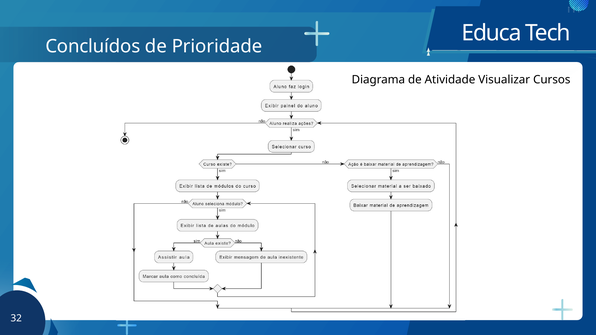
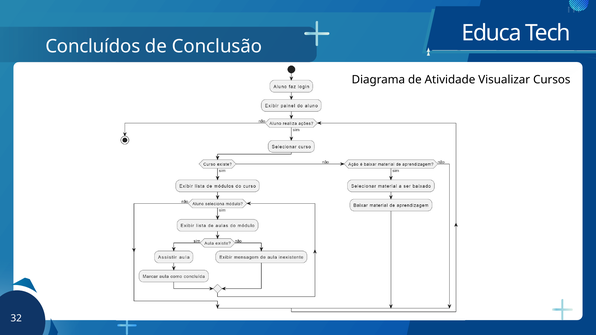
Prioridade: Prioridade -> Conclusão (217, 46)
